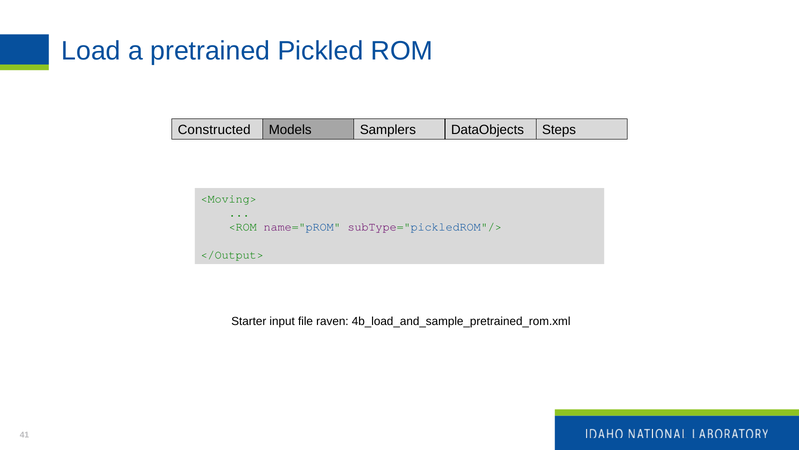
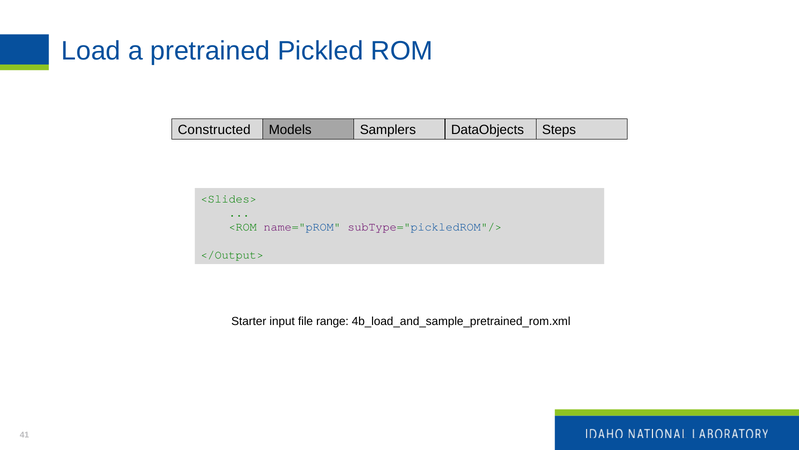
<Moving>: <Moving> -> <Slides> (229, 199)
raven: raven -> range (332, 321)
